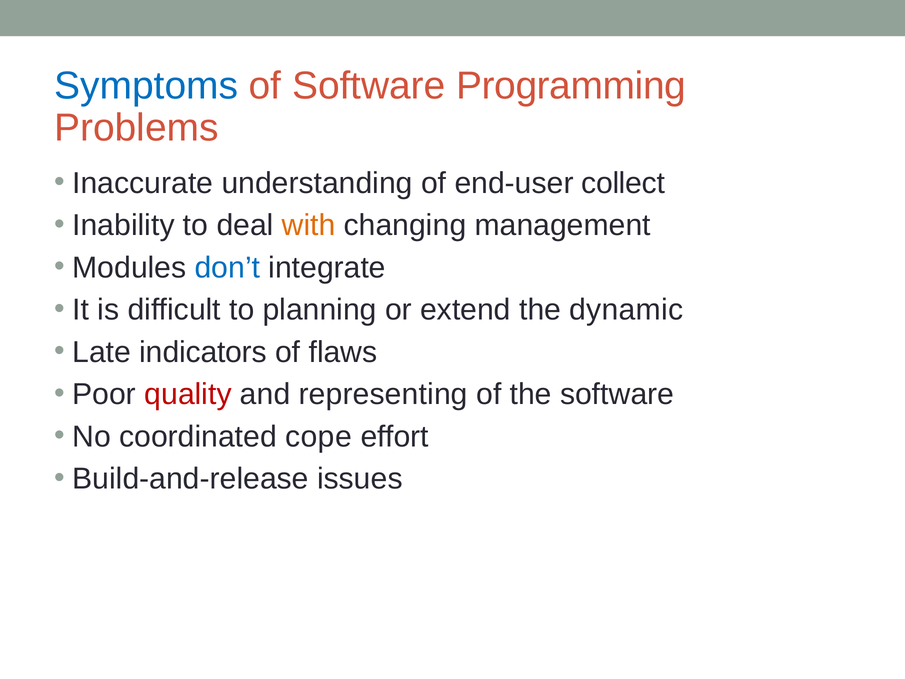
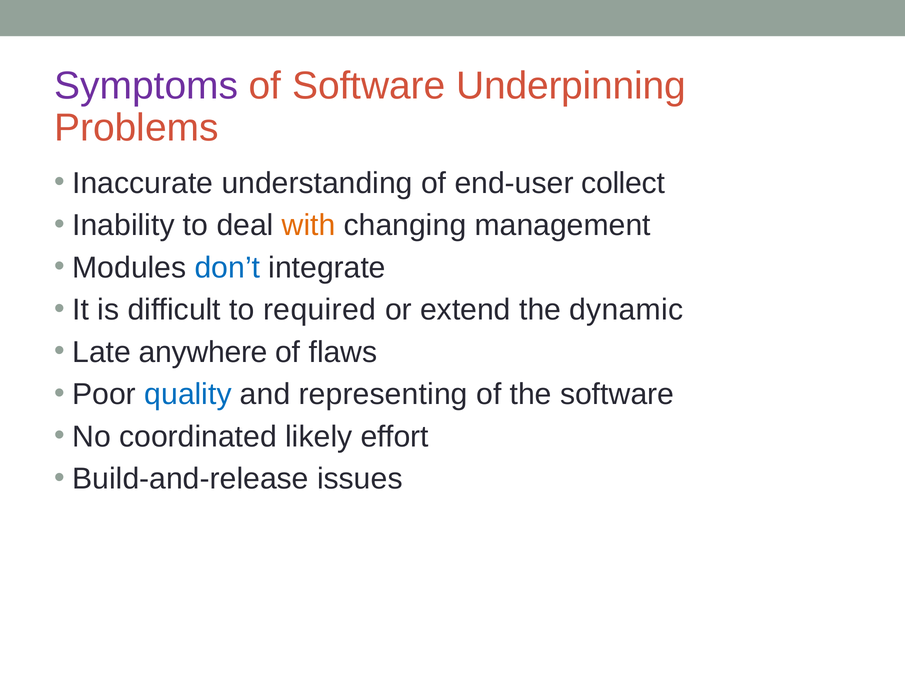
Symptoms colour: blue -> purple (146, 86)
Programming: Programming -> Underpinning (571, 86)
planning: planning -> required (320, 310)
indicators: indicators -> anywhere (203, 352)
quality colour: red -> blue (188, 394)
cope: cope -> likely (319, 436)
